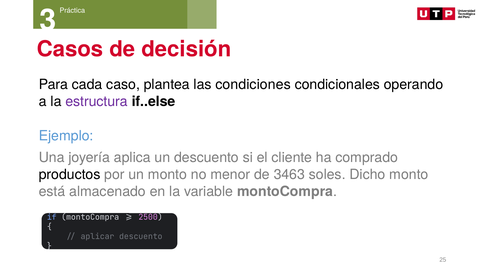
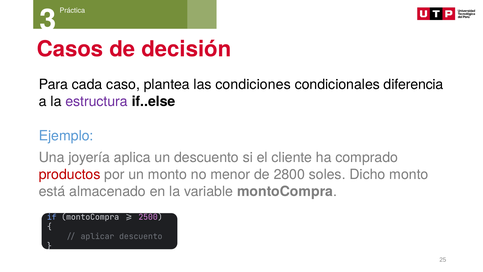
operando: operando -> diferencia (414, 84)
productos colour: black -> red (70, 174)
3463: 3463 -> 2800 (289, 174)
